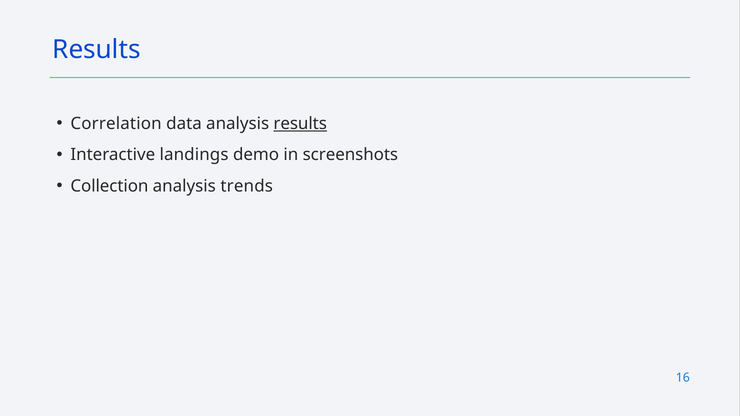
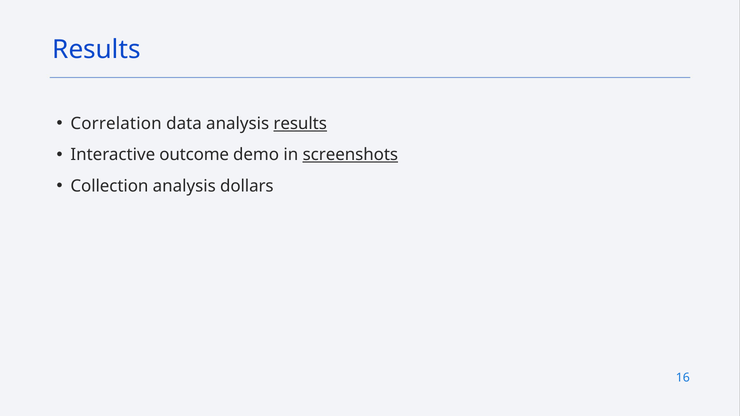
landings: landings -> outcome (194, 155)
screenshots underline: none -> present (350, 155)
trends: trends -> dollars (247, 186)
